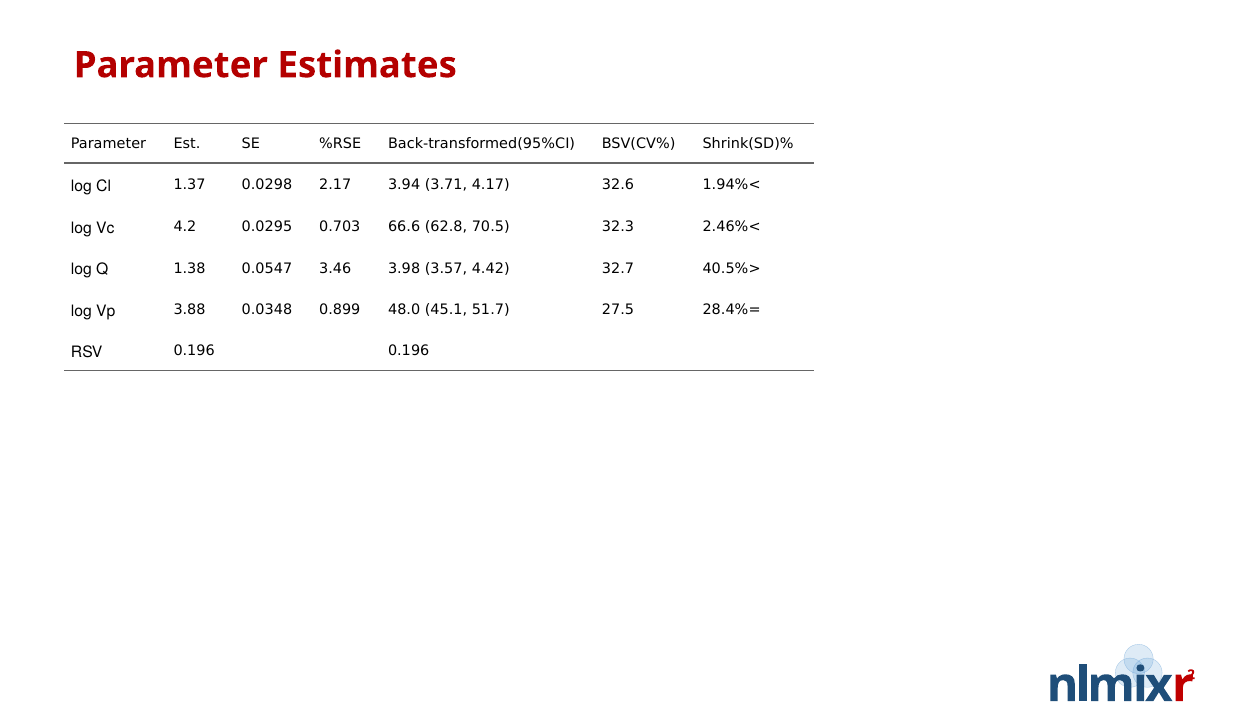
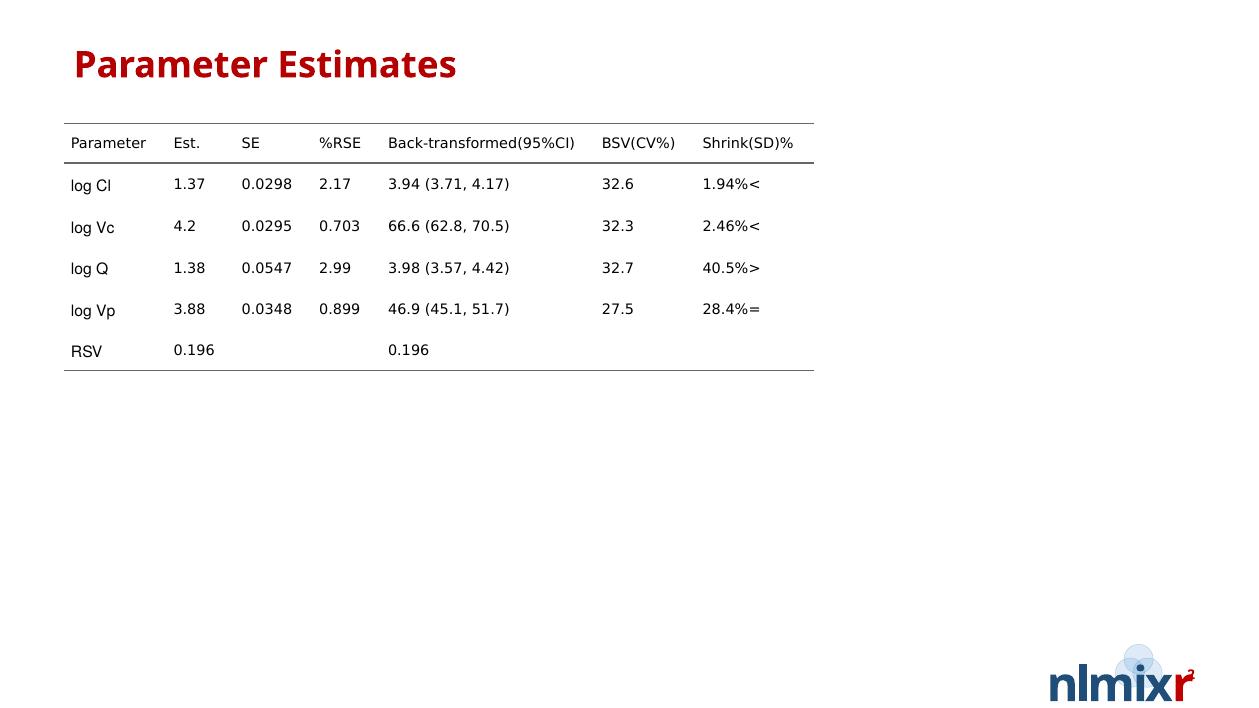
3.46: 3.46 -> 2.99 (335, 268)
48.0: 48.0 -> 46.9 (404, 310)
